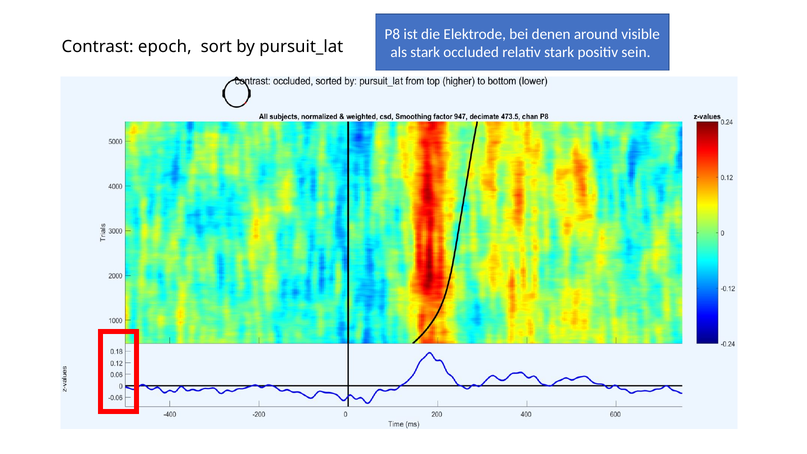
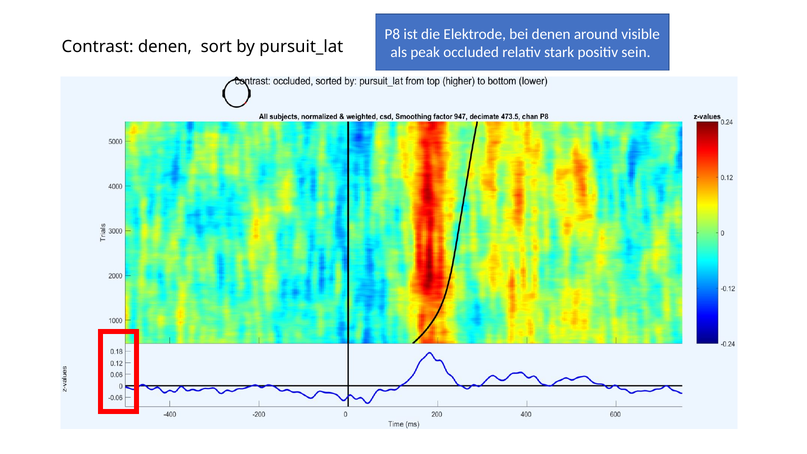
Contrast epoch: epoch -> denen (165, 47)
als stark: stark -> peak (425, 52)
